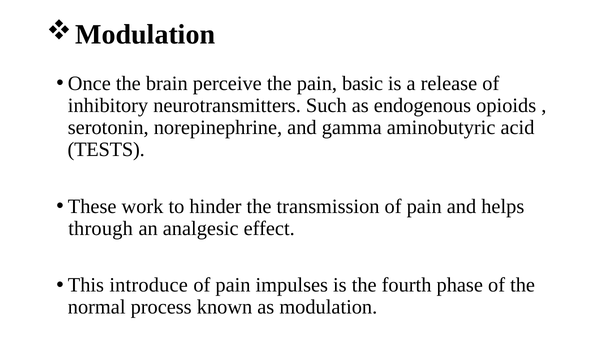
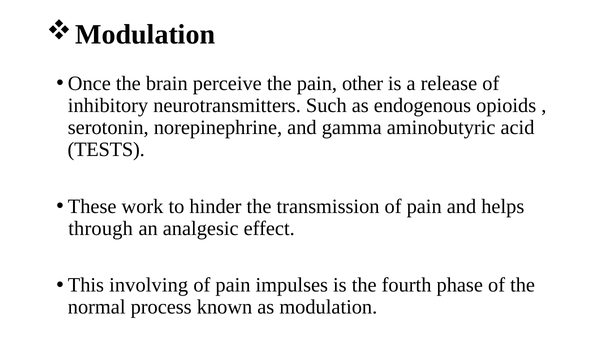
basic: basic -> other (363, 83)
introduce: introduce -> involving (149, 285)
